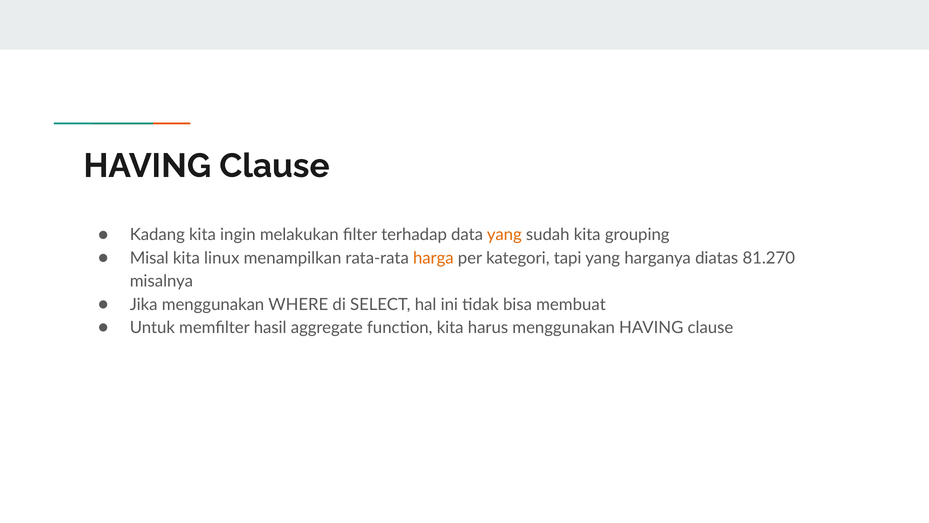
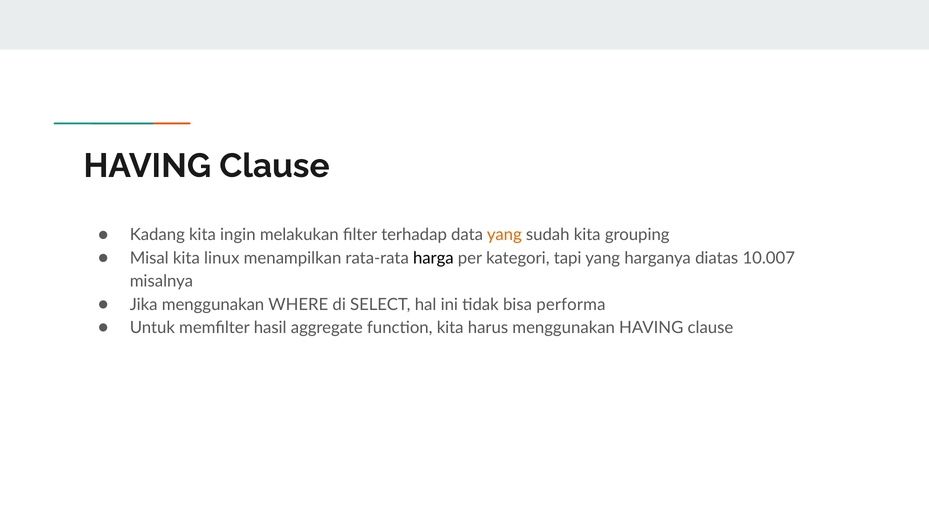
harga colour: orange -> black (433, 258)
81.270: 81.270 -> 10.007 (769, 258)
membuat: membuat -> performa (571, 304)
